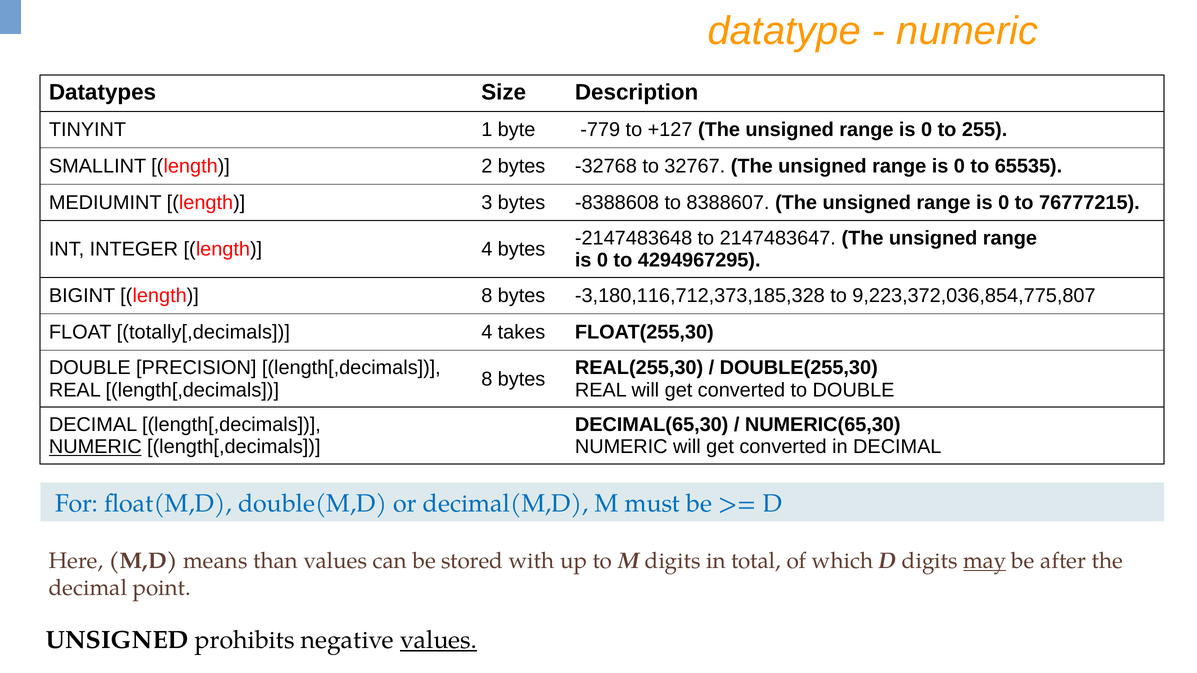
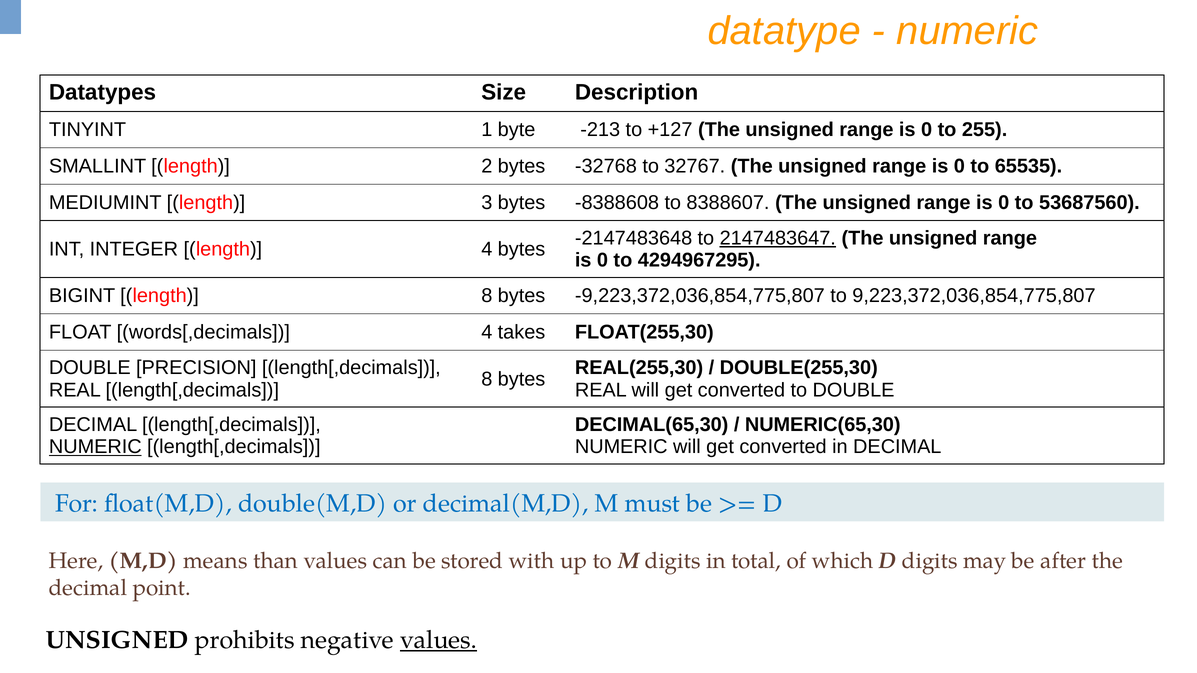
-779: -779 -> -213 (600, 130)
76777215: 76777215 -> 53687560 (1089, 203)
2147483647 underline: none -> present (778, 238)
-3,180,116,712,373,185,328: -3,180,116,712,373,185,328 -> -9,223,372,036,854,775,807 (700, 296)
totally[,decimals: totally[,decimals -> words[,decimals (203, 332)
may underline: present -> none (985, 561)
